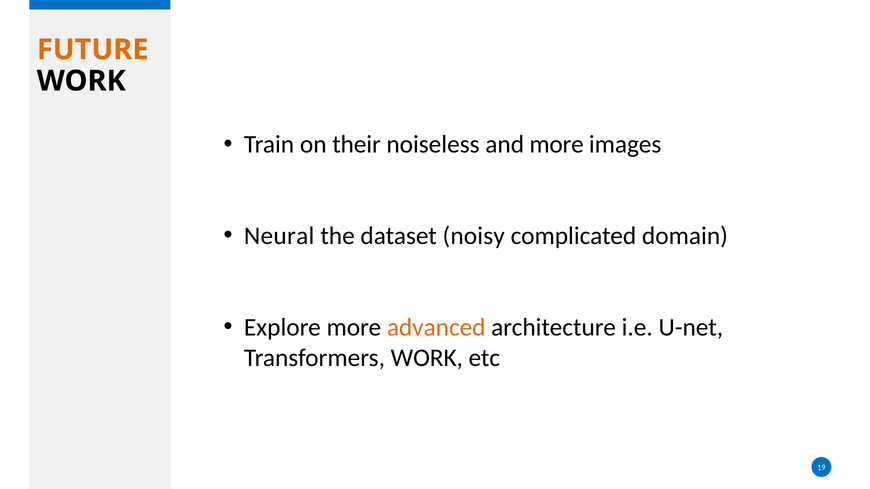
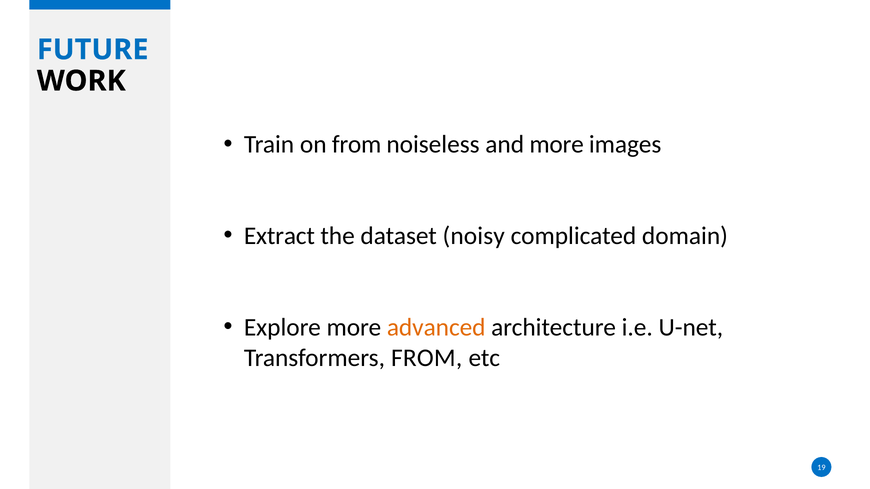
FUTURE colour: orange -> blue (93, 50)
on their: their -> from (357, 145)
Neural: Neural -> Extract (279, 236)
Transformers WORK: WORK -> FROM (427, 358)
